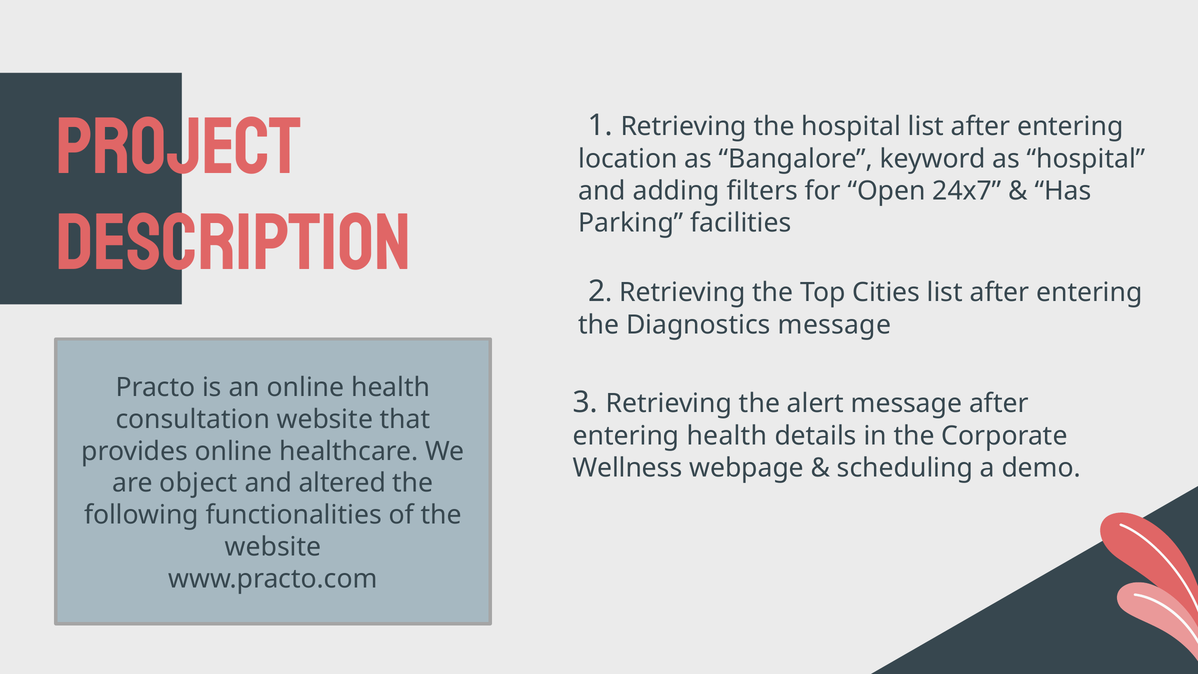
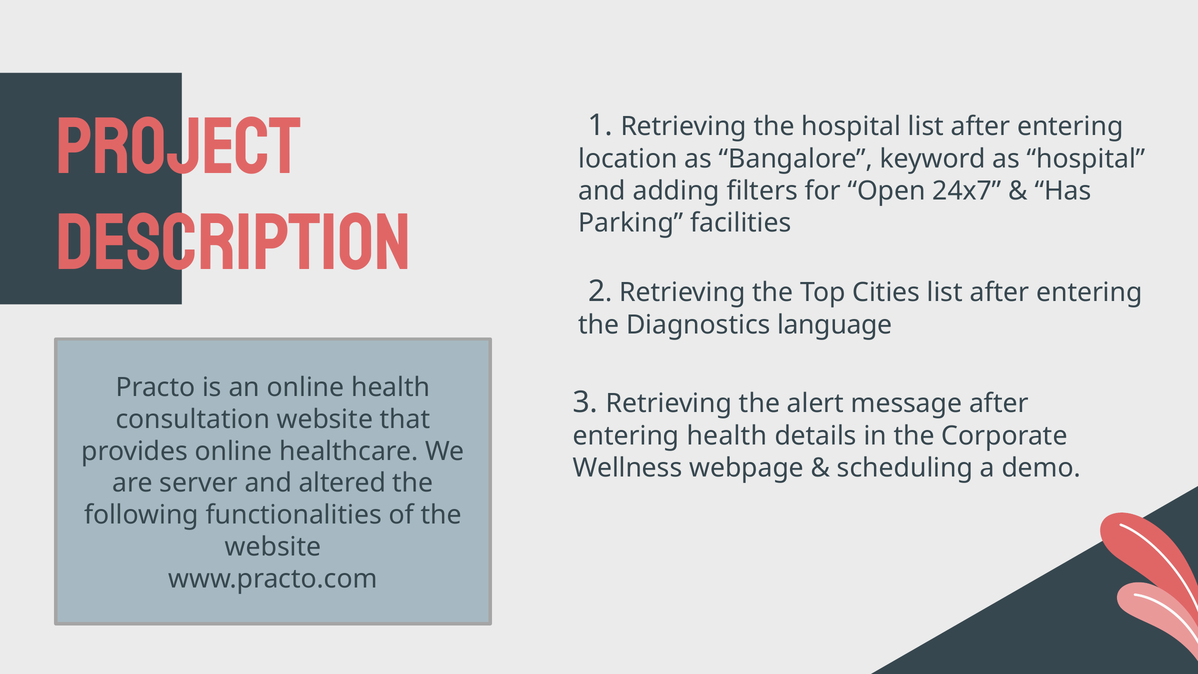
Diagnostics message: message -> language (835, 325)
object: object -> server (199, 483)
